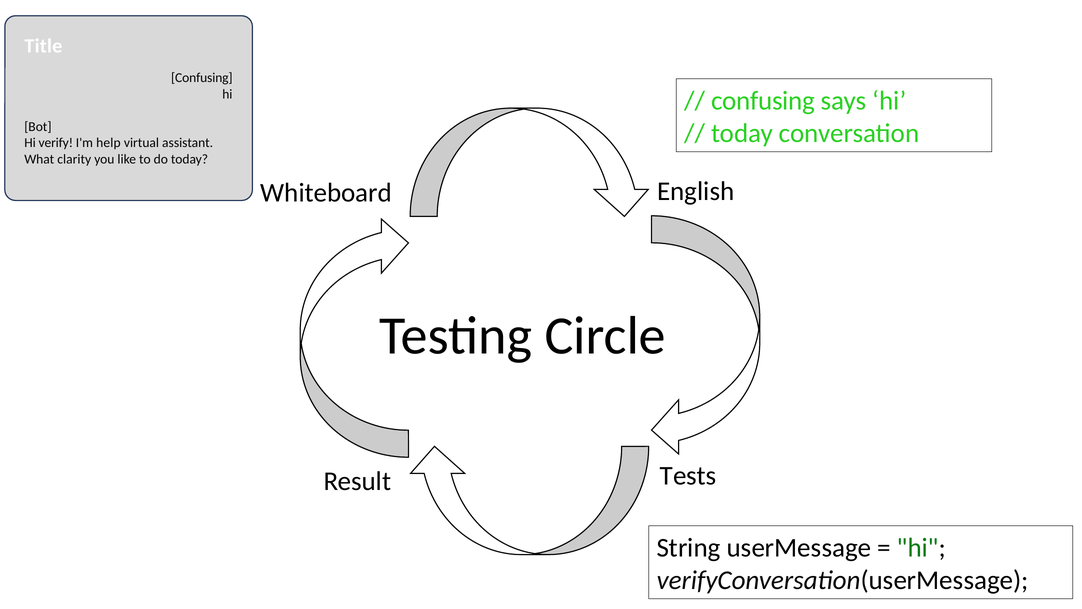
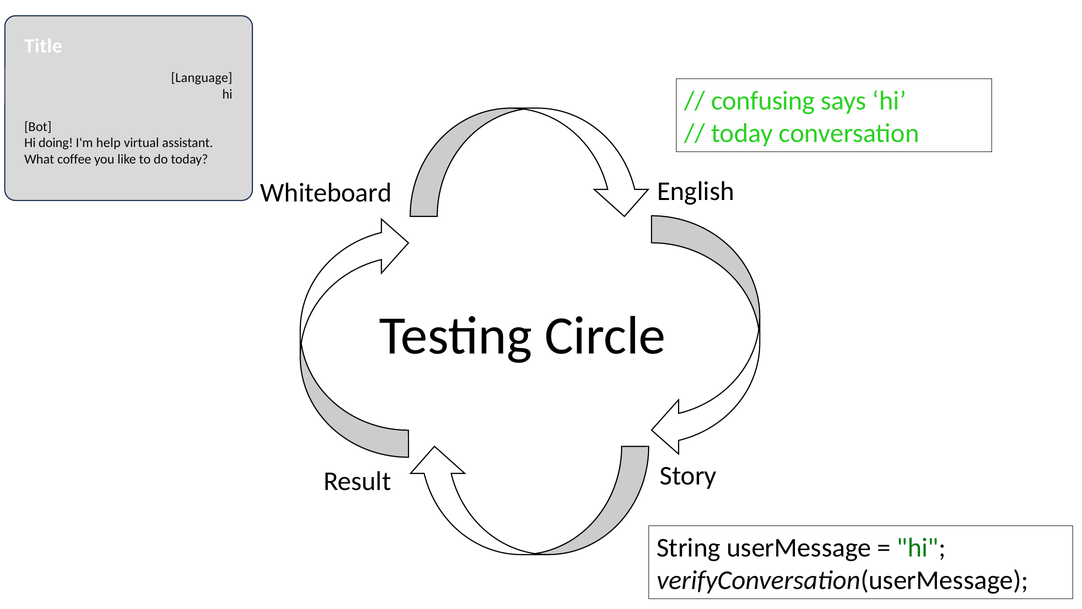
Confusing: Confusing -> Language (202, 78)
verify: verify -> doing (56, 143)
clarity: clarity -> coffee (74, 159)
Tests: Tests -> Story (688, 475)
